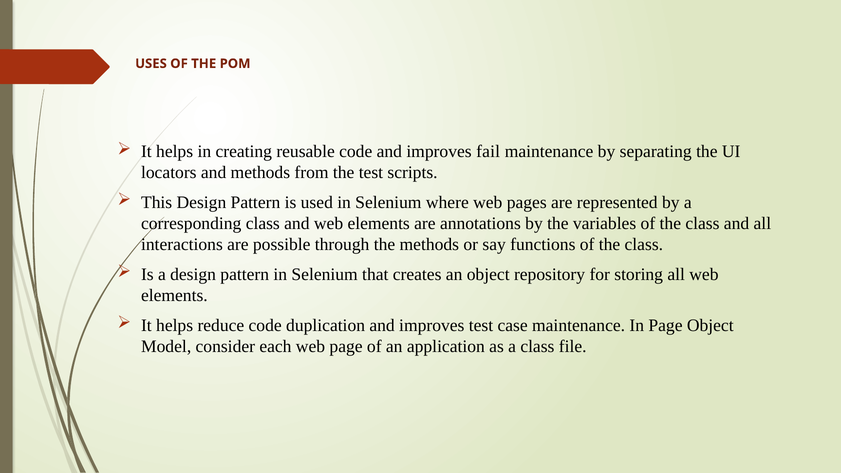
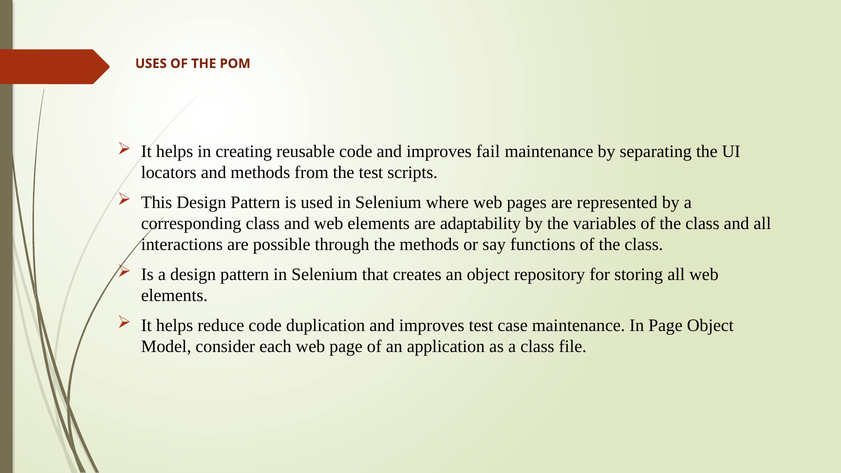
annotations: annotations -> adaptability (481, 224)
